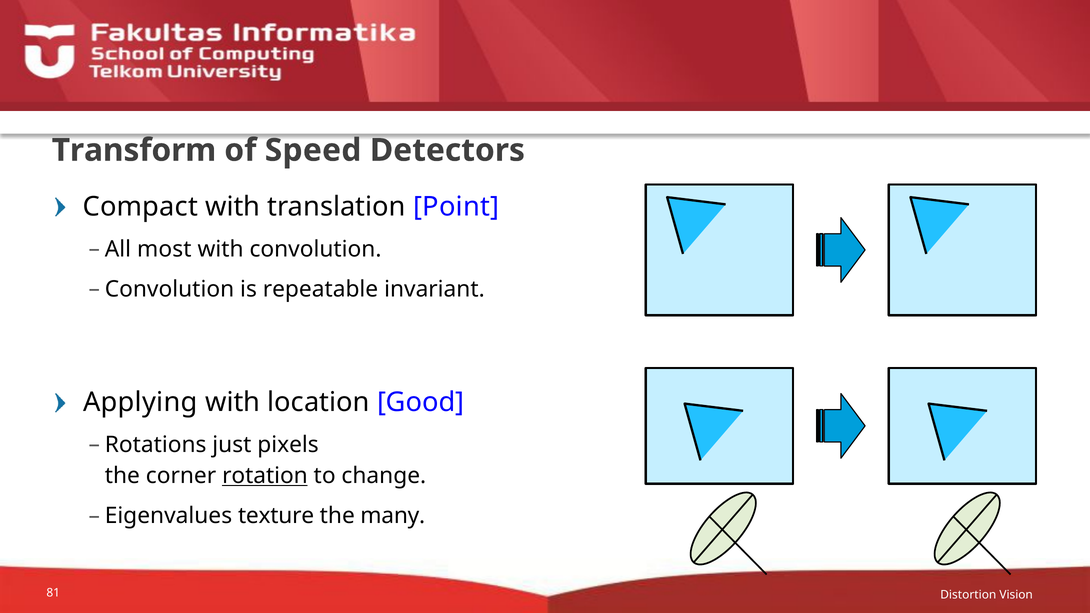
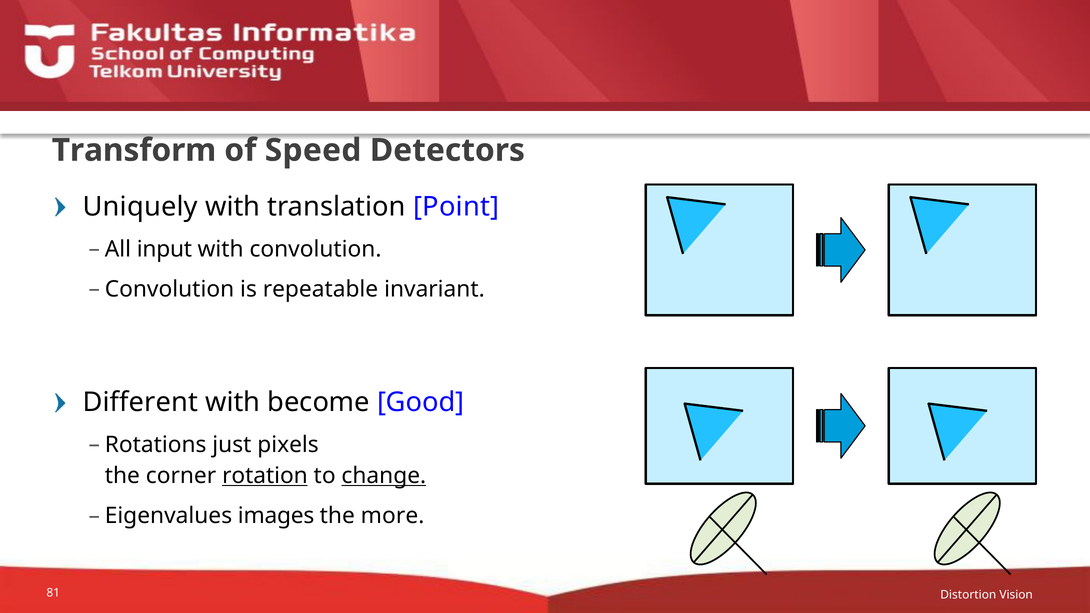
Compact: Compact -> Uniquely (140, 207)
most: most -> input (164, 249)
Applying: Applying -> Different (140, 402)
location: location -> become (319, 402)
change underline: none -> present (384, 476)
texture: texture -> images (276, 516)
many: many -> more (393, 516)
